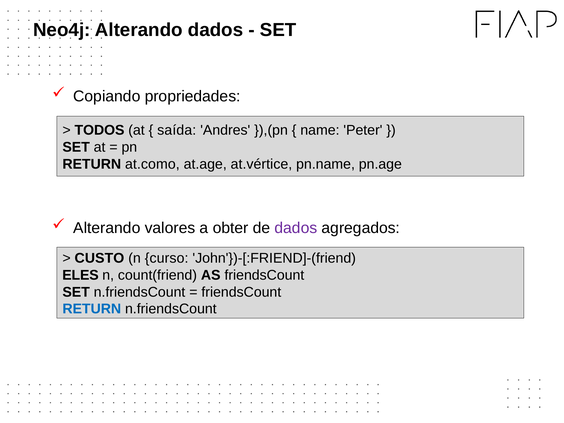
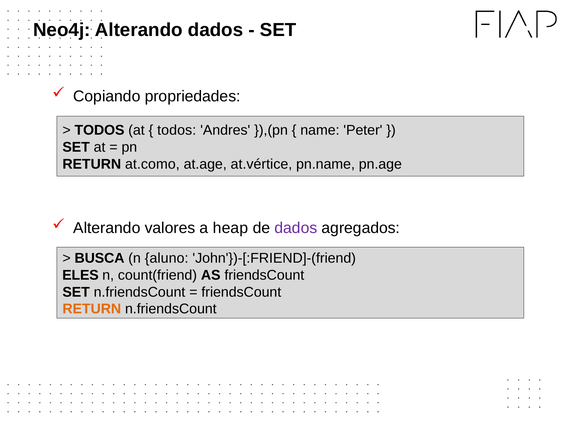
saída: saída -> todos (177, 130)
obter: obter -> heap (230, 228)
CUSTO: CUSTO -> BUSCA (100, 258)
curso: curso -> aluno (167, 258)
RETURN colour: blue -> orange (92, 309)
